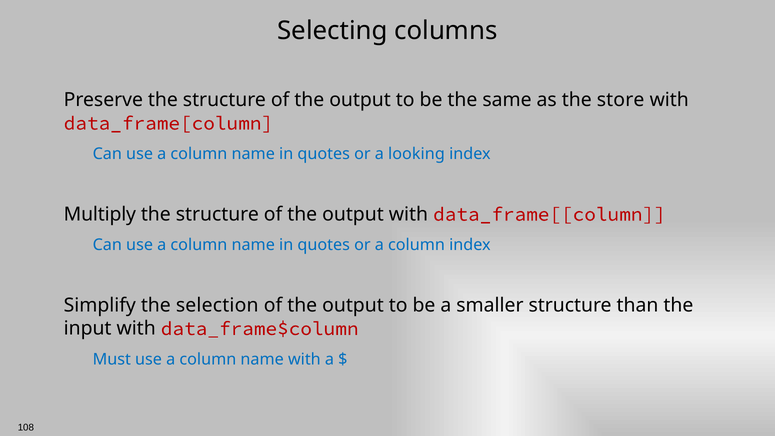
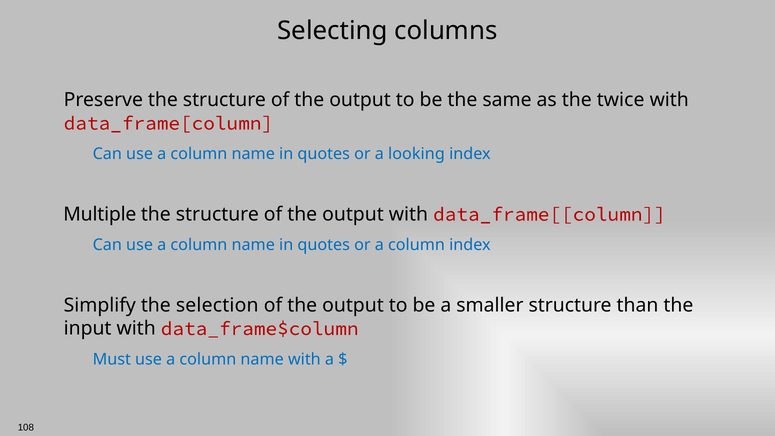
store: store -> twice (621, 100)
Multiply: Multiply -> Multiple (100, 214)
